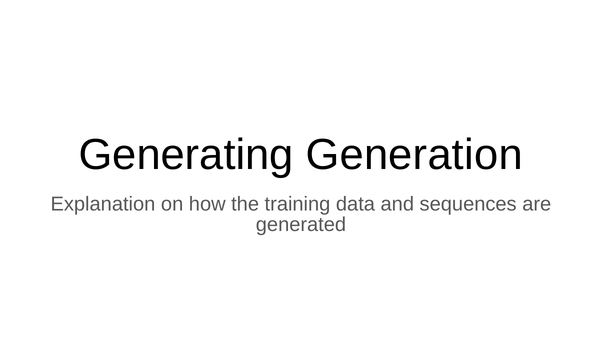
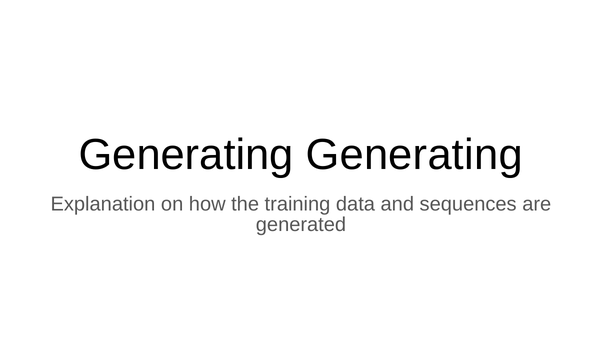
Generating Generation: Generation -> Generating (414, 155)
